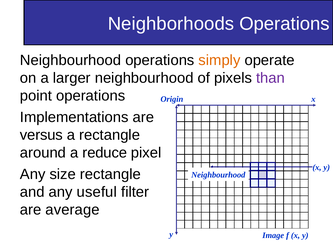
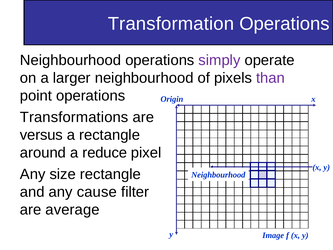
Neighborhoods: Neighborhoods -> Transformation (171, 24)
simply colour: orange -> purple (219, 60)
Implementations: Implementations -> Transformations (74, 117)
useful: useful -> cause (97, 192)
